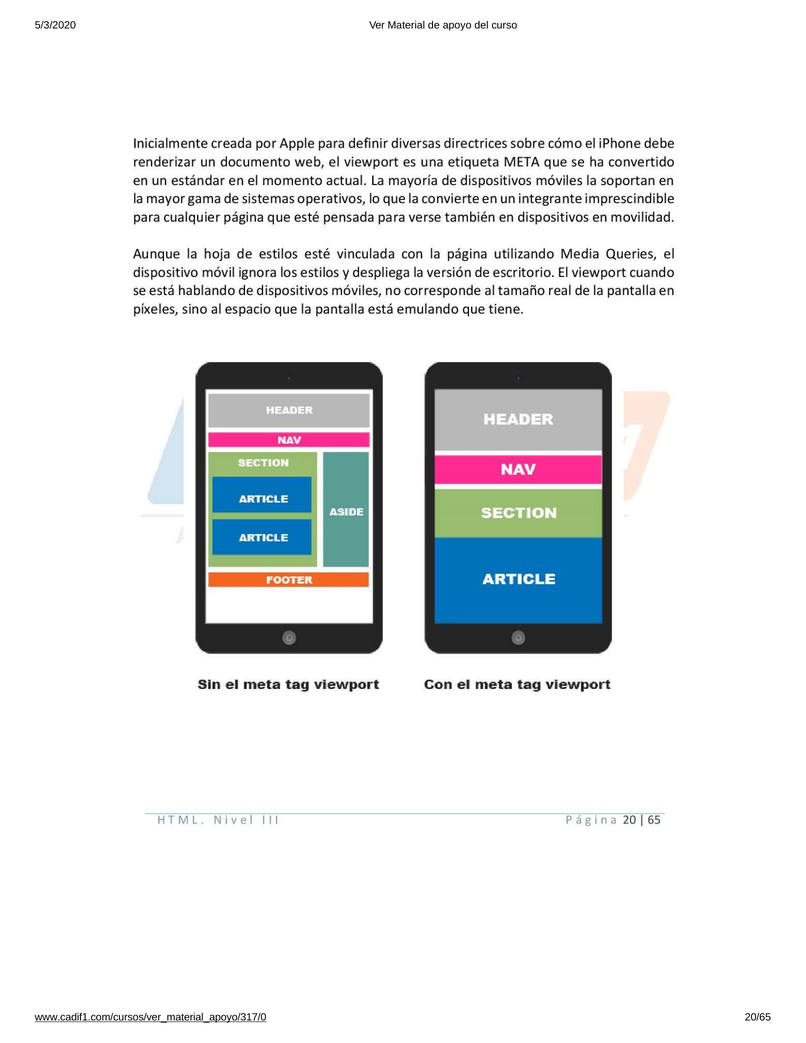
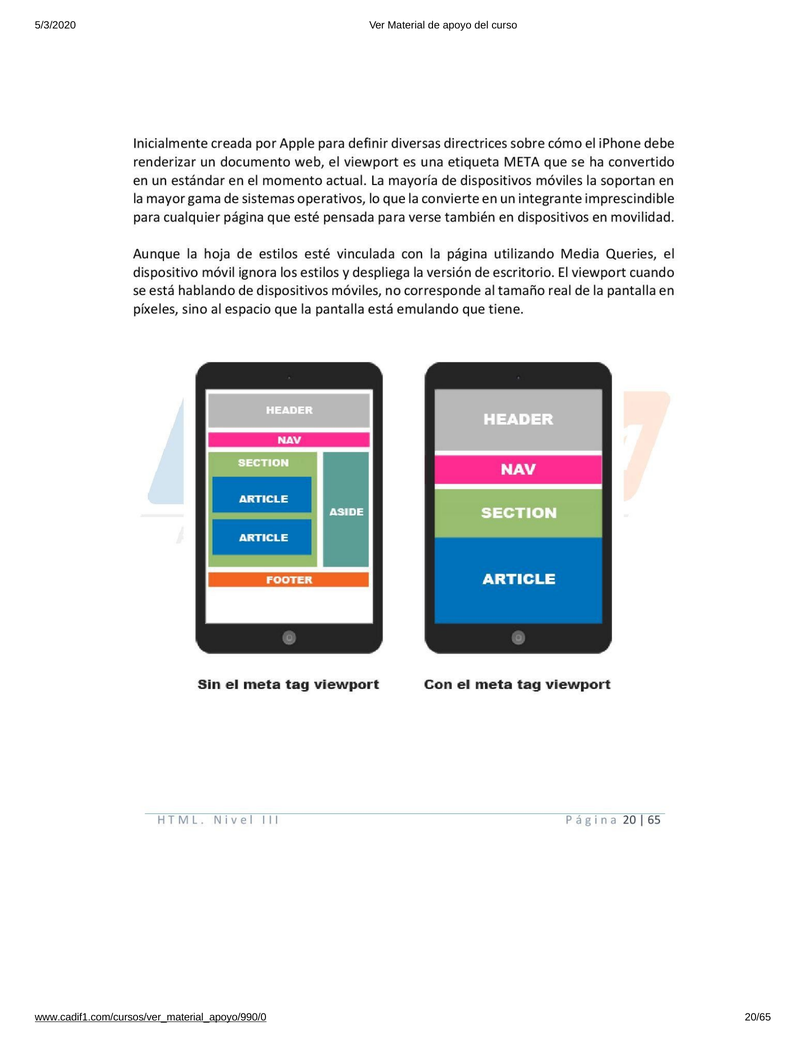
www.cadif1.com/cursos/ver_material_apoyo/317/0: www.cadif1.com/cursos/ver_material_apoyo/317/0 -> www.cadif1.com/cursos/ver_material_apoyo/990/0 (151, 1017)
